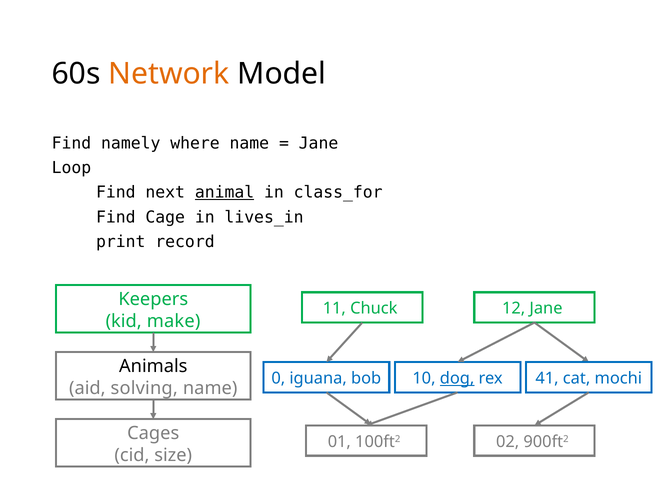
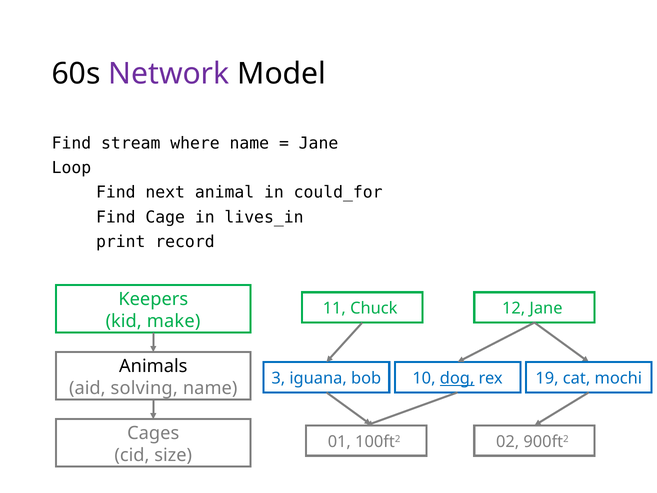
Network colour: orange -> purple (169, 74)
namely: namely -> stream (131, 143)
animal underline: present -> none (225, 192)
class_for: class_for -> could_for (338, 192)
0: 0 -> 3 (278, 378)
41: 41 -> 19 (547, 378)
